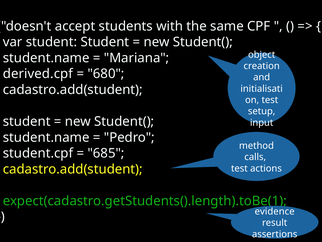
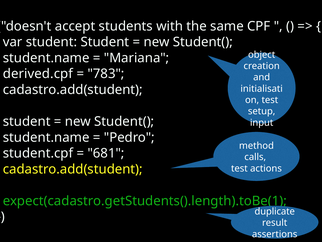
680: 680 -> 783 (106, 74)
685: 685 -> 681 (106, 153)
evidence: evidence -> duplicate (275, 211)
